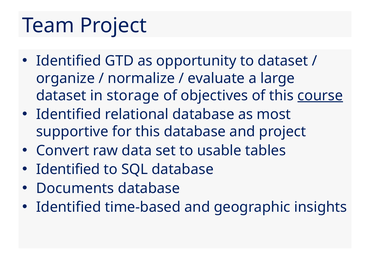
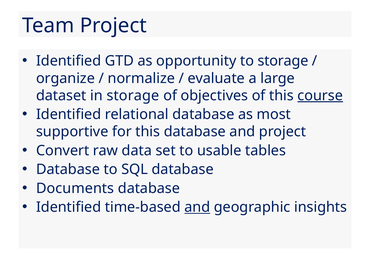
to dataset: dataset -> storage (283, 61)
Identified: Identified -> Database (68, 169)
and underline: none -> present (197, 207)
